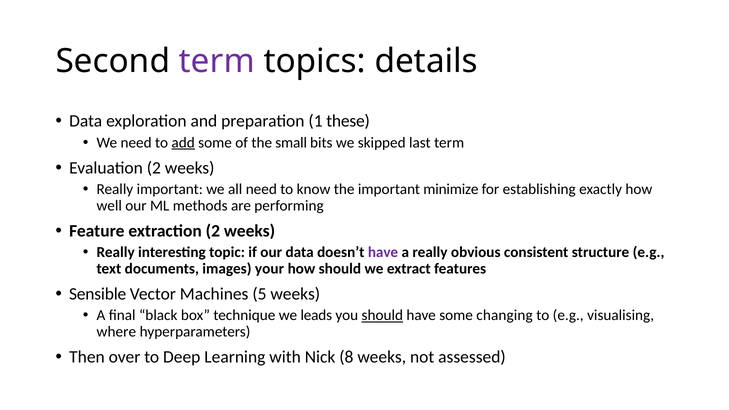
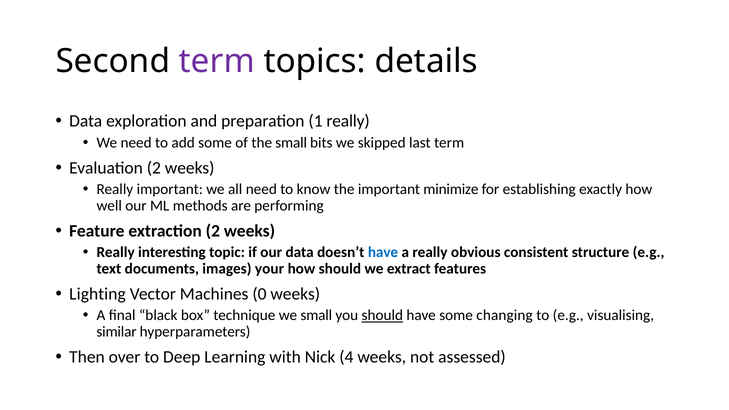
1 these: these -> really (348, 121)
add underline: present -> none (183, 143)
have colour: purple -> blue (383, 252)
Sensible: Sensible -> Lighting (98, 294)
5: 5 -> 0 (259, 294)
we leads: leads -> small (316, 315)
where: where -> similar (116, 332)
8: 8 -> 4 (346, 357)
